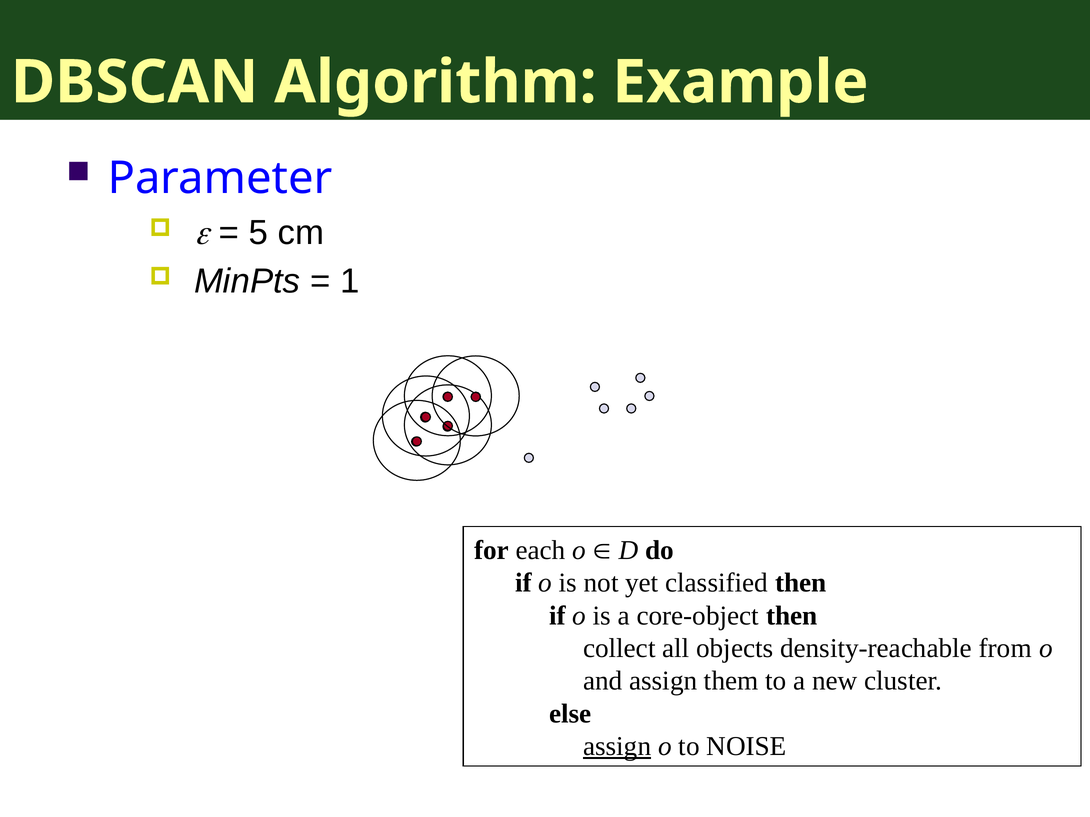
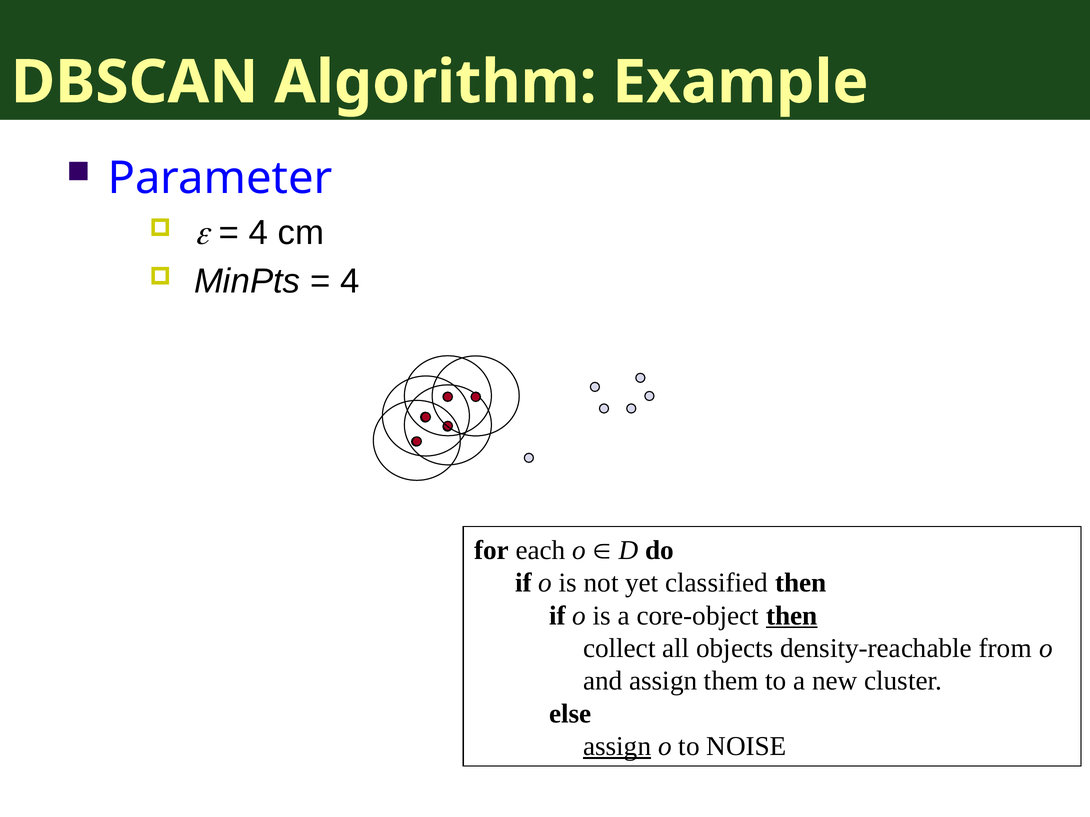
5: 5 -> 4 (258, 233)
1: 1 -> 4 (350, 282)
then underline: none -> present (792, 616)
